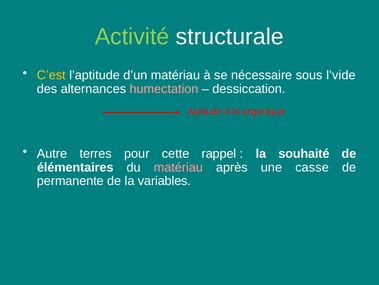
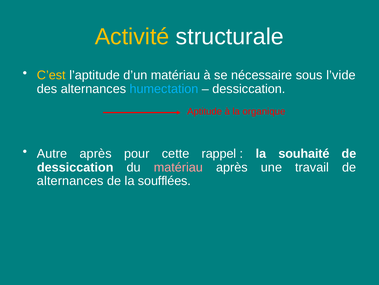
Activité colour: light green -> yellow (132, 37)
humectation colour: pink -> light blue (164, 89)
Autre terres: terres -> après (96, 153)
élémentaires: élémentaires -> dessiccation (75, 167)
casse: casse -> travail (312, 167)
permanente: permanente -> alternances (70, 181)
variables: variables -> soufflées (164, 181)
